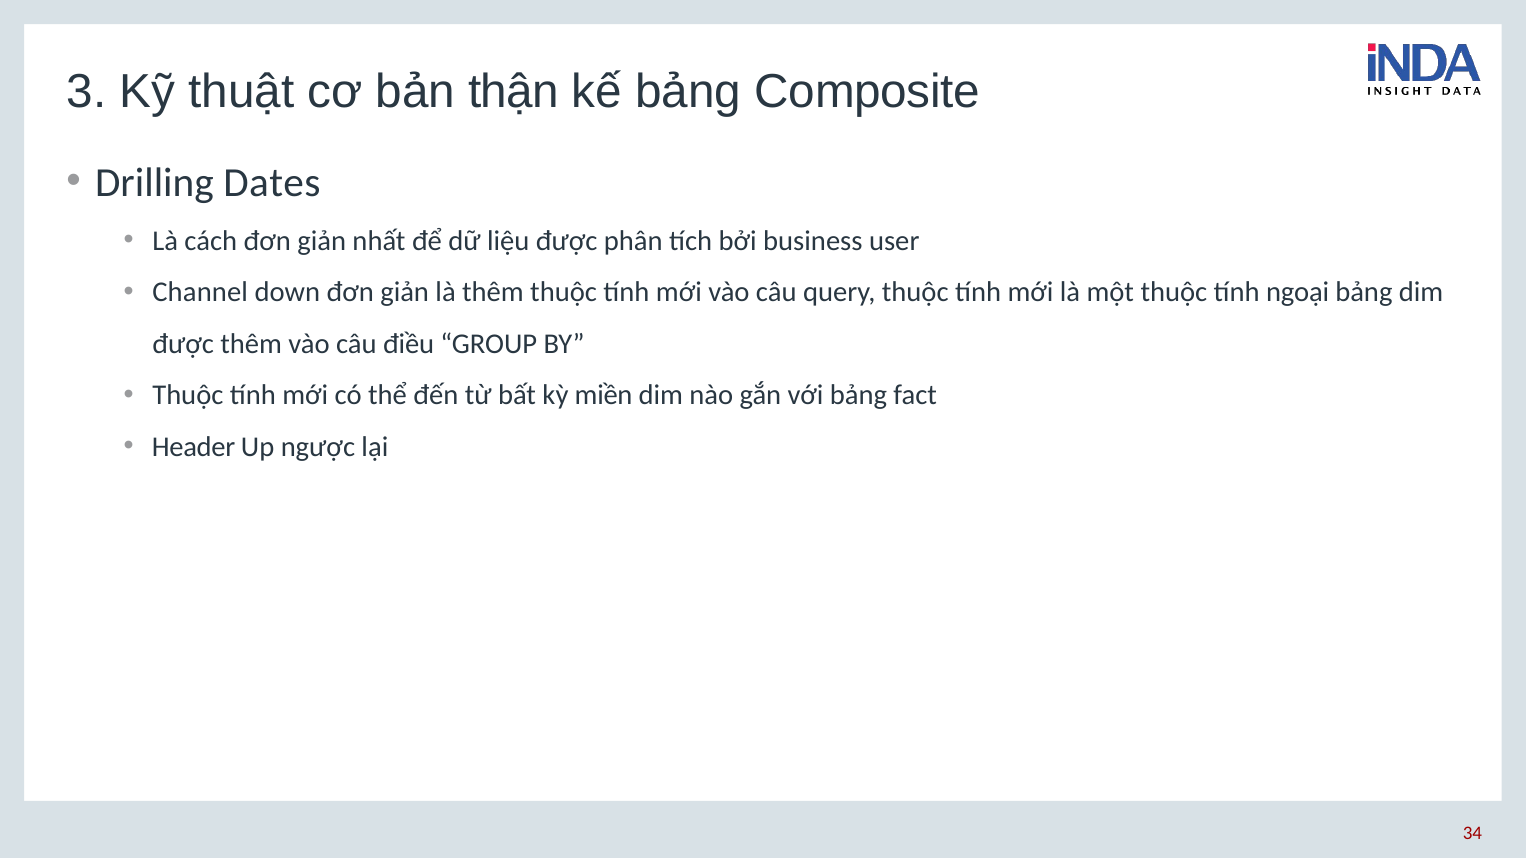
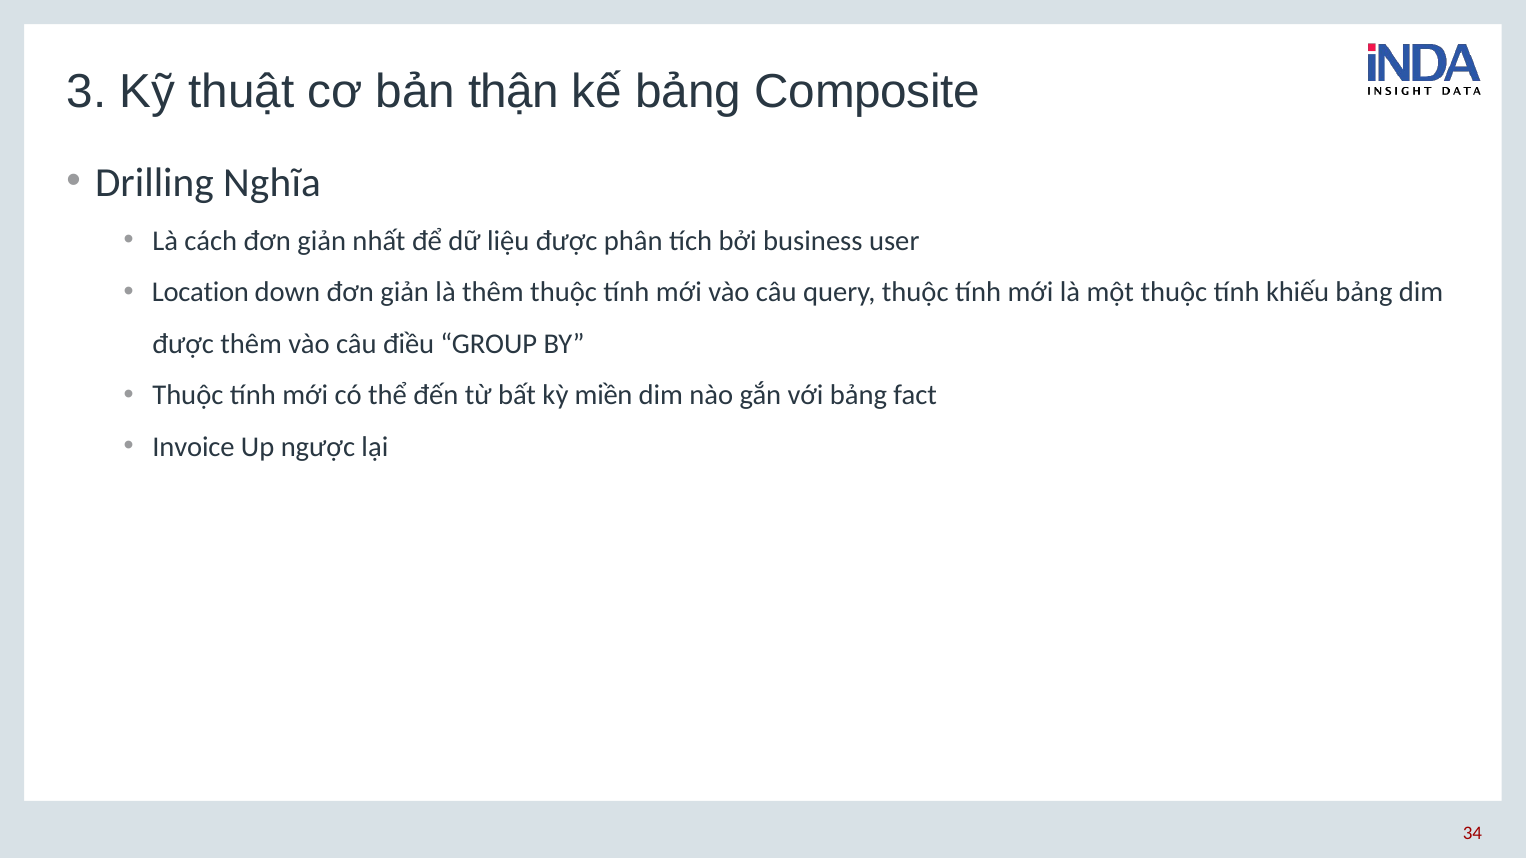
Dates: Dates -> Nghĩa (272, 183)
Channel: Channel -> Location (200, 292)
ngoại: ngoại -> khiếu (1298, 292)
Header: Header -> Invoice (193, 447)
